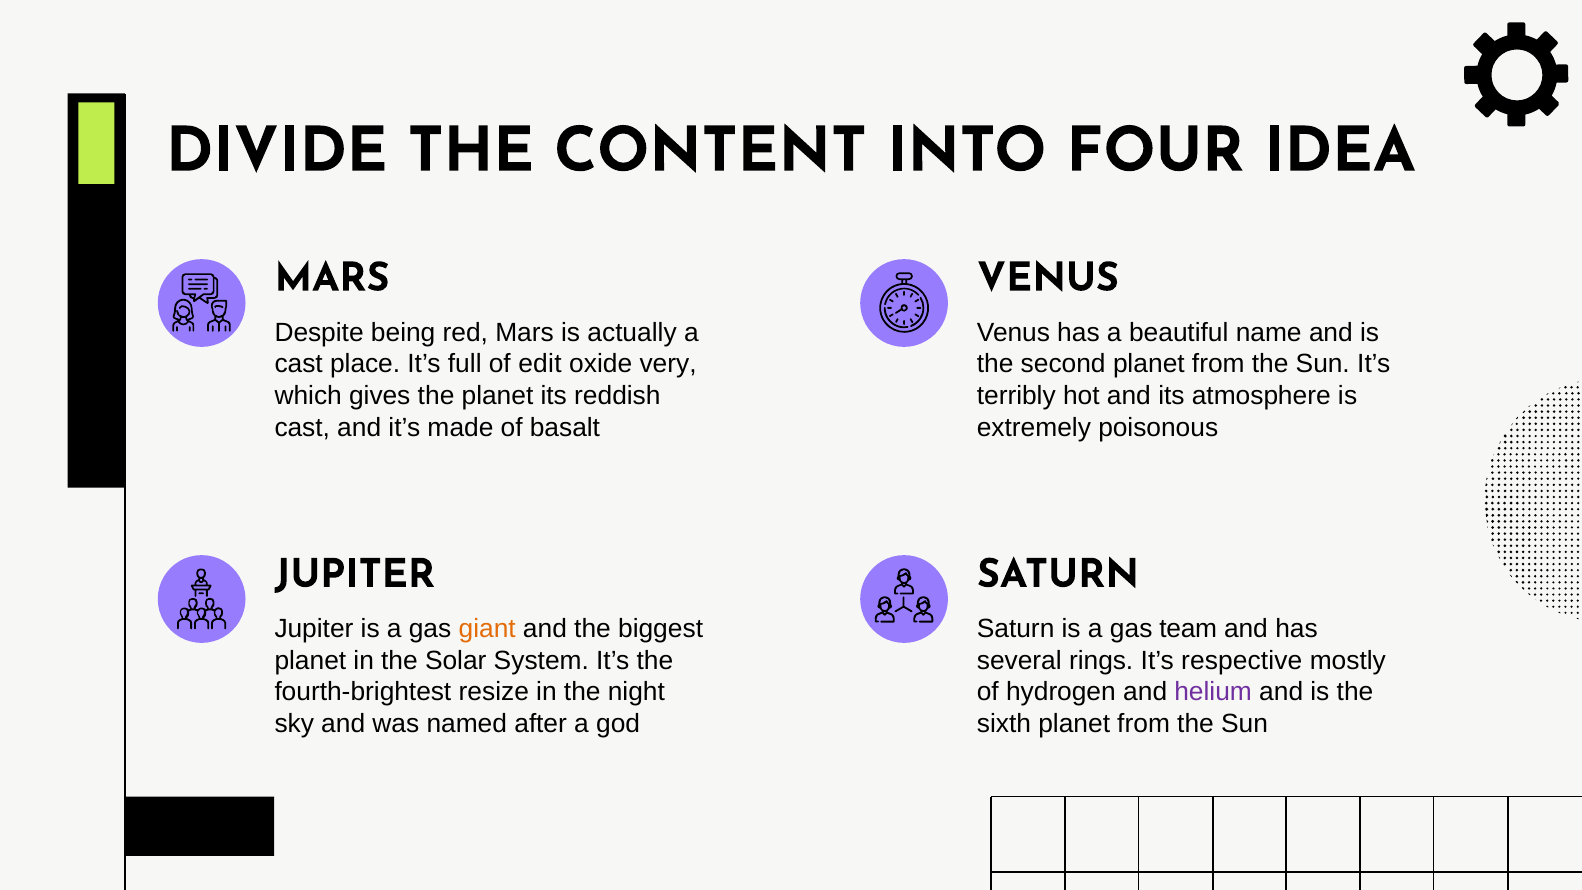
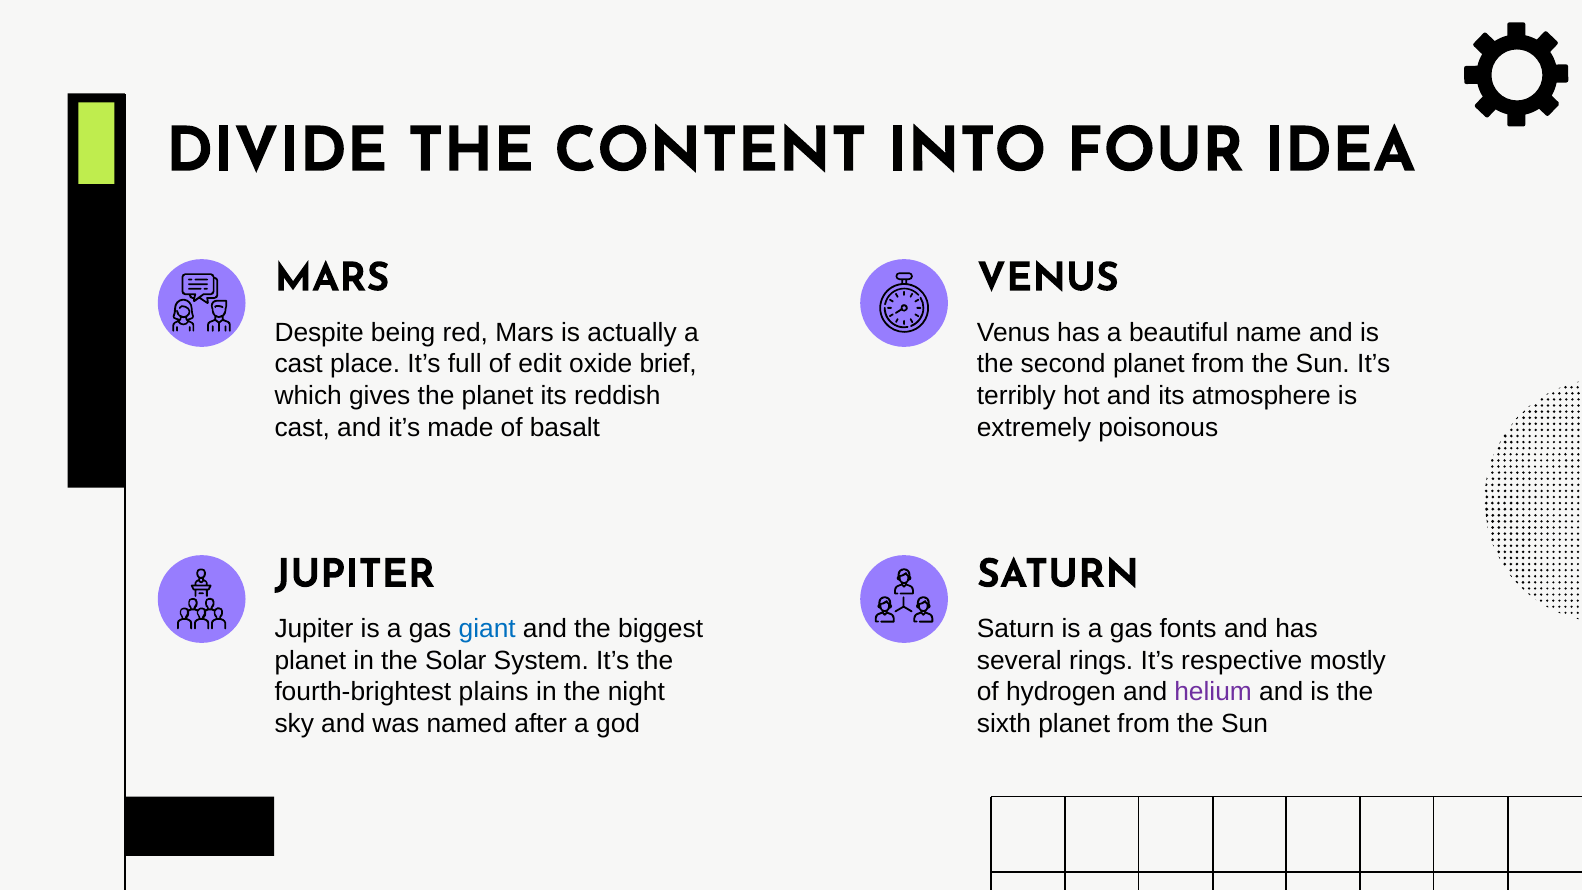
very: very -> brief (668, 364)
giant colour: orange -> blue (487, 629)
team: team -> fonts (1188, 629)
resize: resize -> plains (494, 692)
